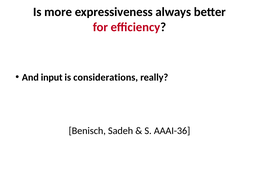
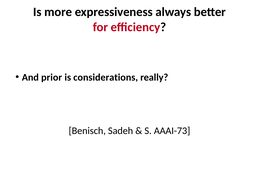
input: input -> prior (52, 77)
AAAI-36: AAAI-36 -> AAAI-73 (172, 130)
